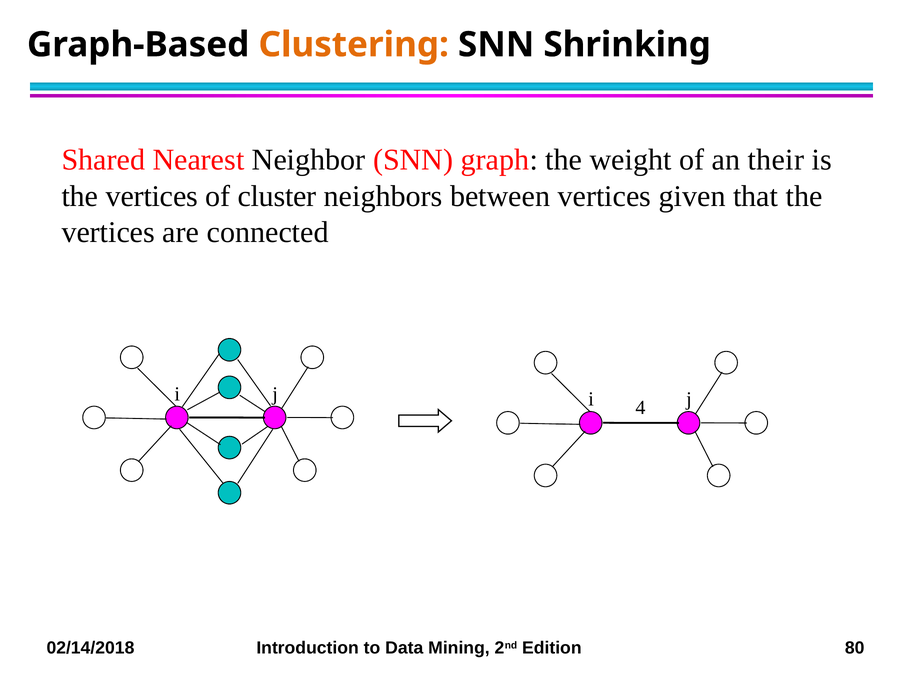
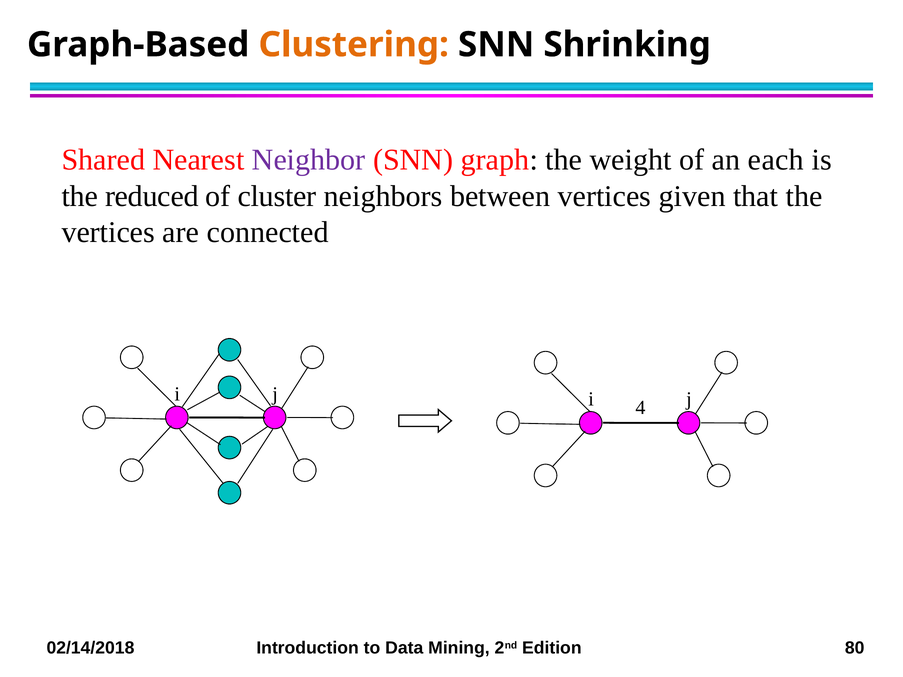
Neighbor colour: black -> purple (309, 160)
their: their -> each (776, 160)
vertices: vertices -> reduced (152, 196)
